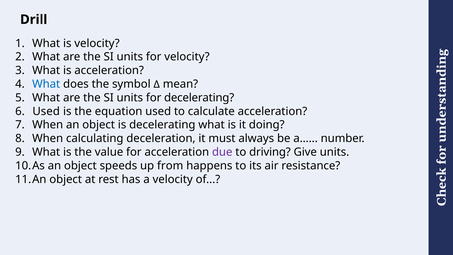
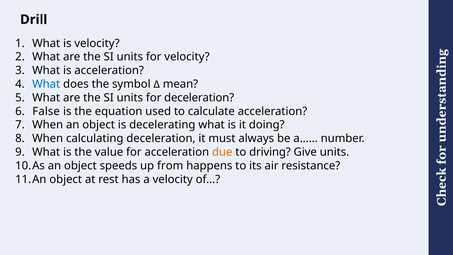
for decelerating: decelerating -> deceleration (199, 98)
Used: Used -> False (46, 111)
due colour: purple -> orange (222, 152)
